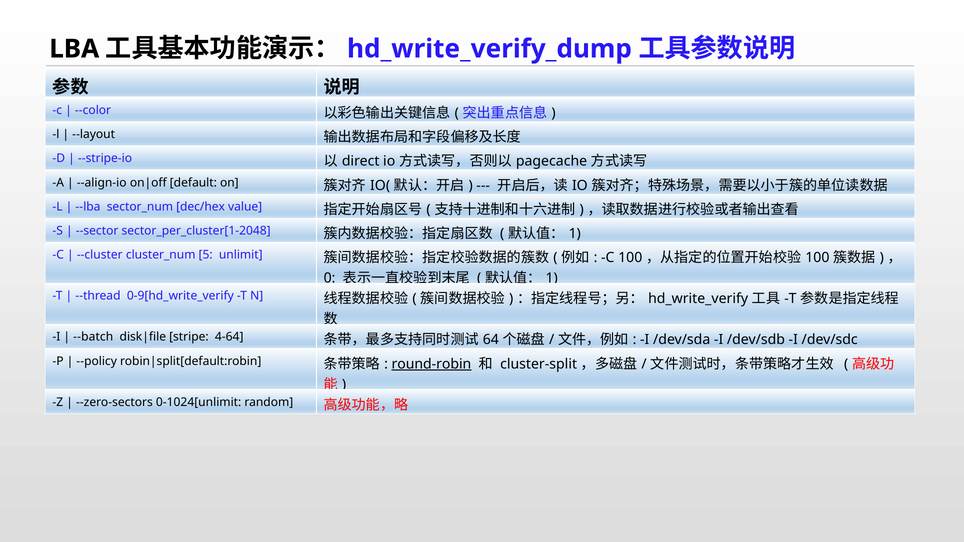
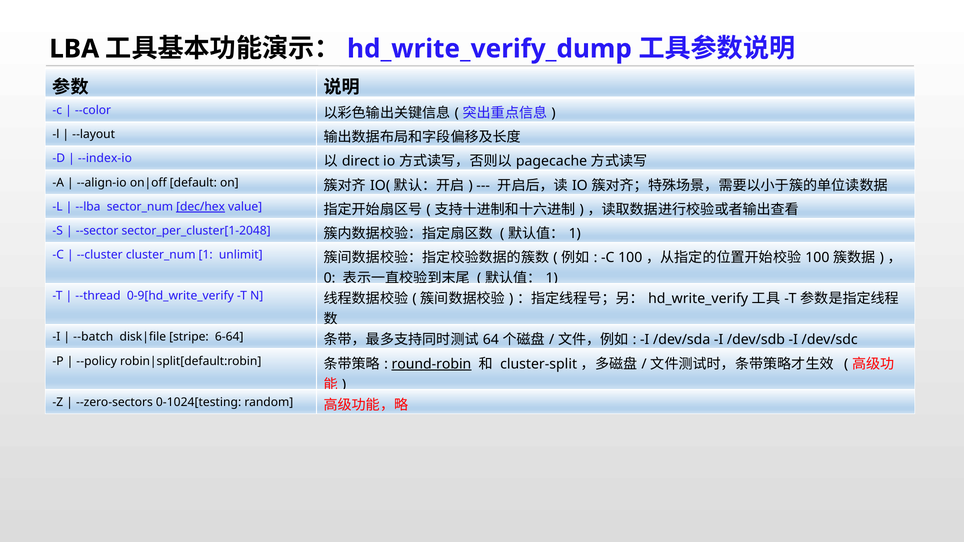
--stripe-io: --stripe-io -> --index-io (105, 159)
dec/hex underline: none -> present (201, 207)
5: 5 -> 1 (206, 255)
4-64: 4-64 -> 6-64 (229, 337)
0-1024[unlimit: 0-1024[unlimit -> 0-1024[testing (199, 402)
